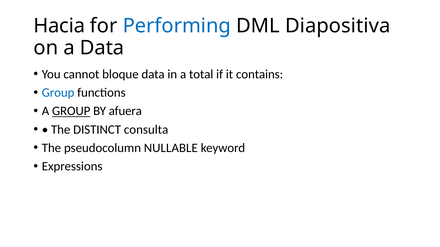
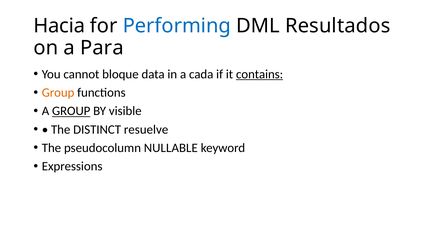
Diapositiva: Diapositiva -> Resultados (338, 26)
a Data: Data -> Para (102, 48)
total: total -> cada (201, 74)
contains underline: none -> present (260, 74)
Group colour: blue -> orange (58, 93)
afuera: afuera -> visible (125, 111)
consulta: consulta -> resuelve (146, 130)
